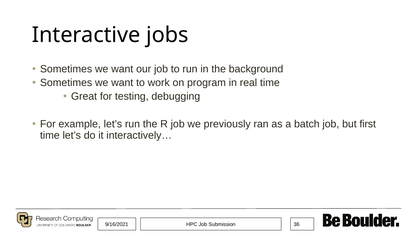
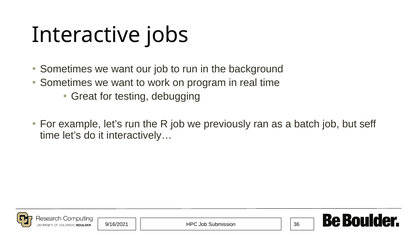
first: first -> seff (368, 124)
